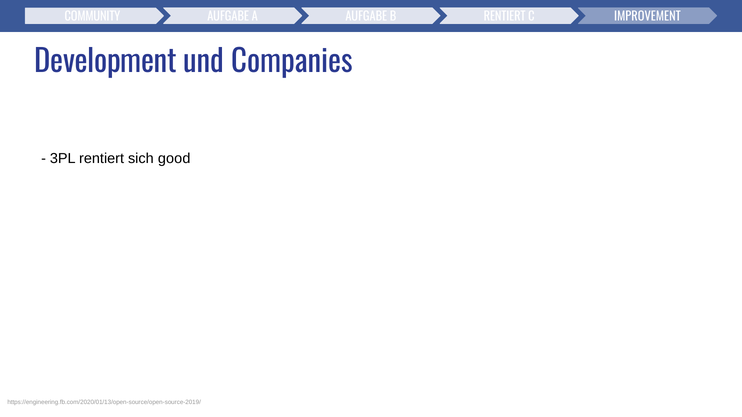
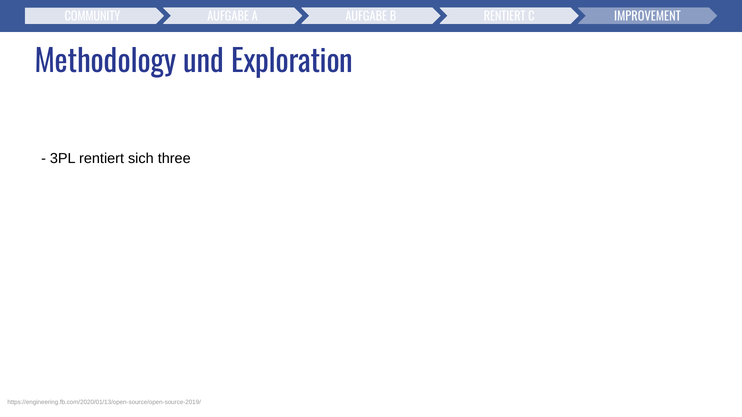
Development: Development -> Methodology (105, 62)
Companies: Companies -> Exploration (292, 62)
good: good -> three (174, 159)
